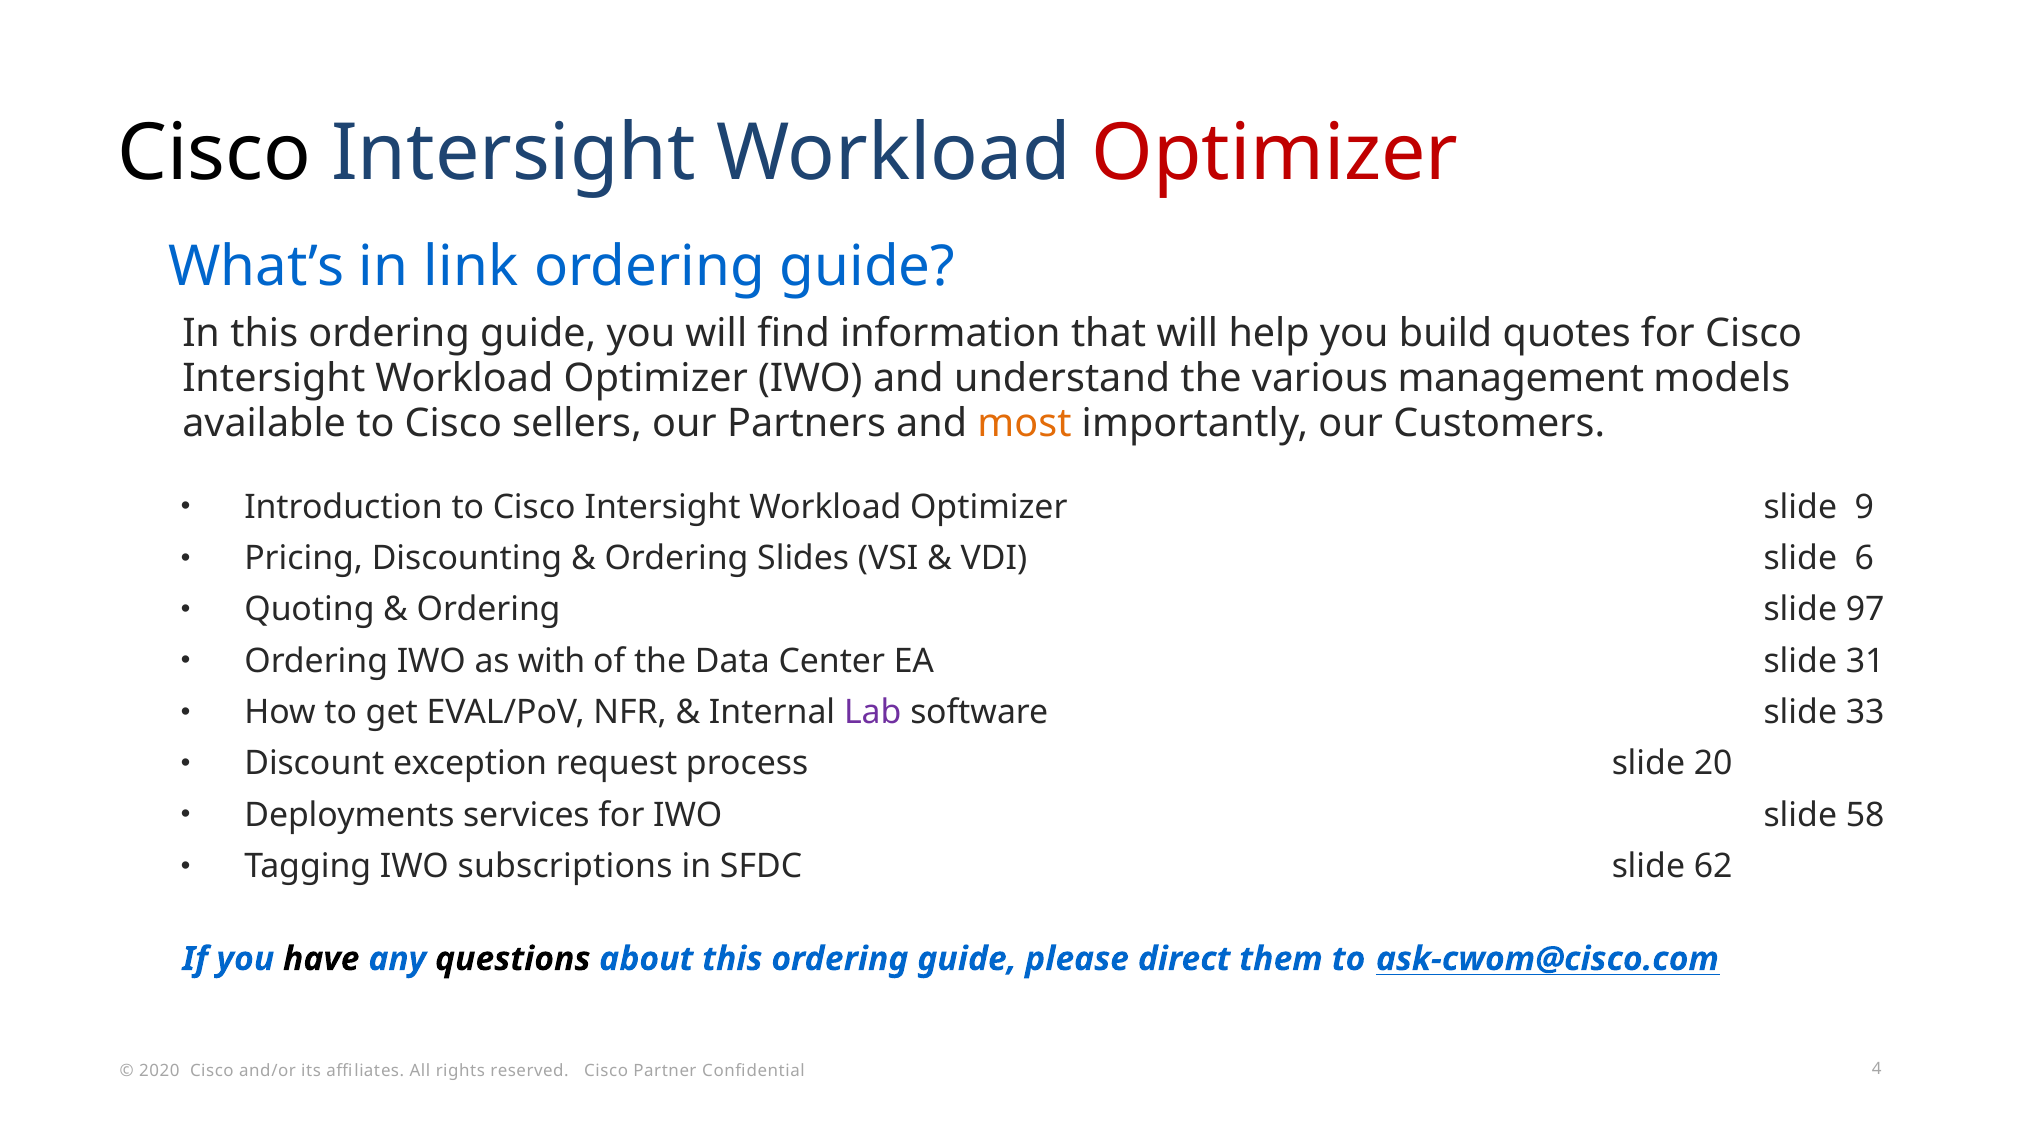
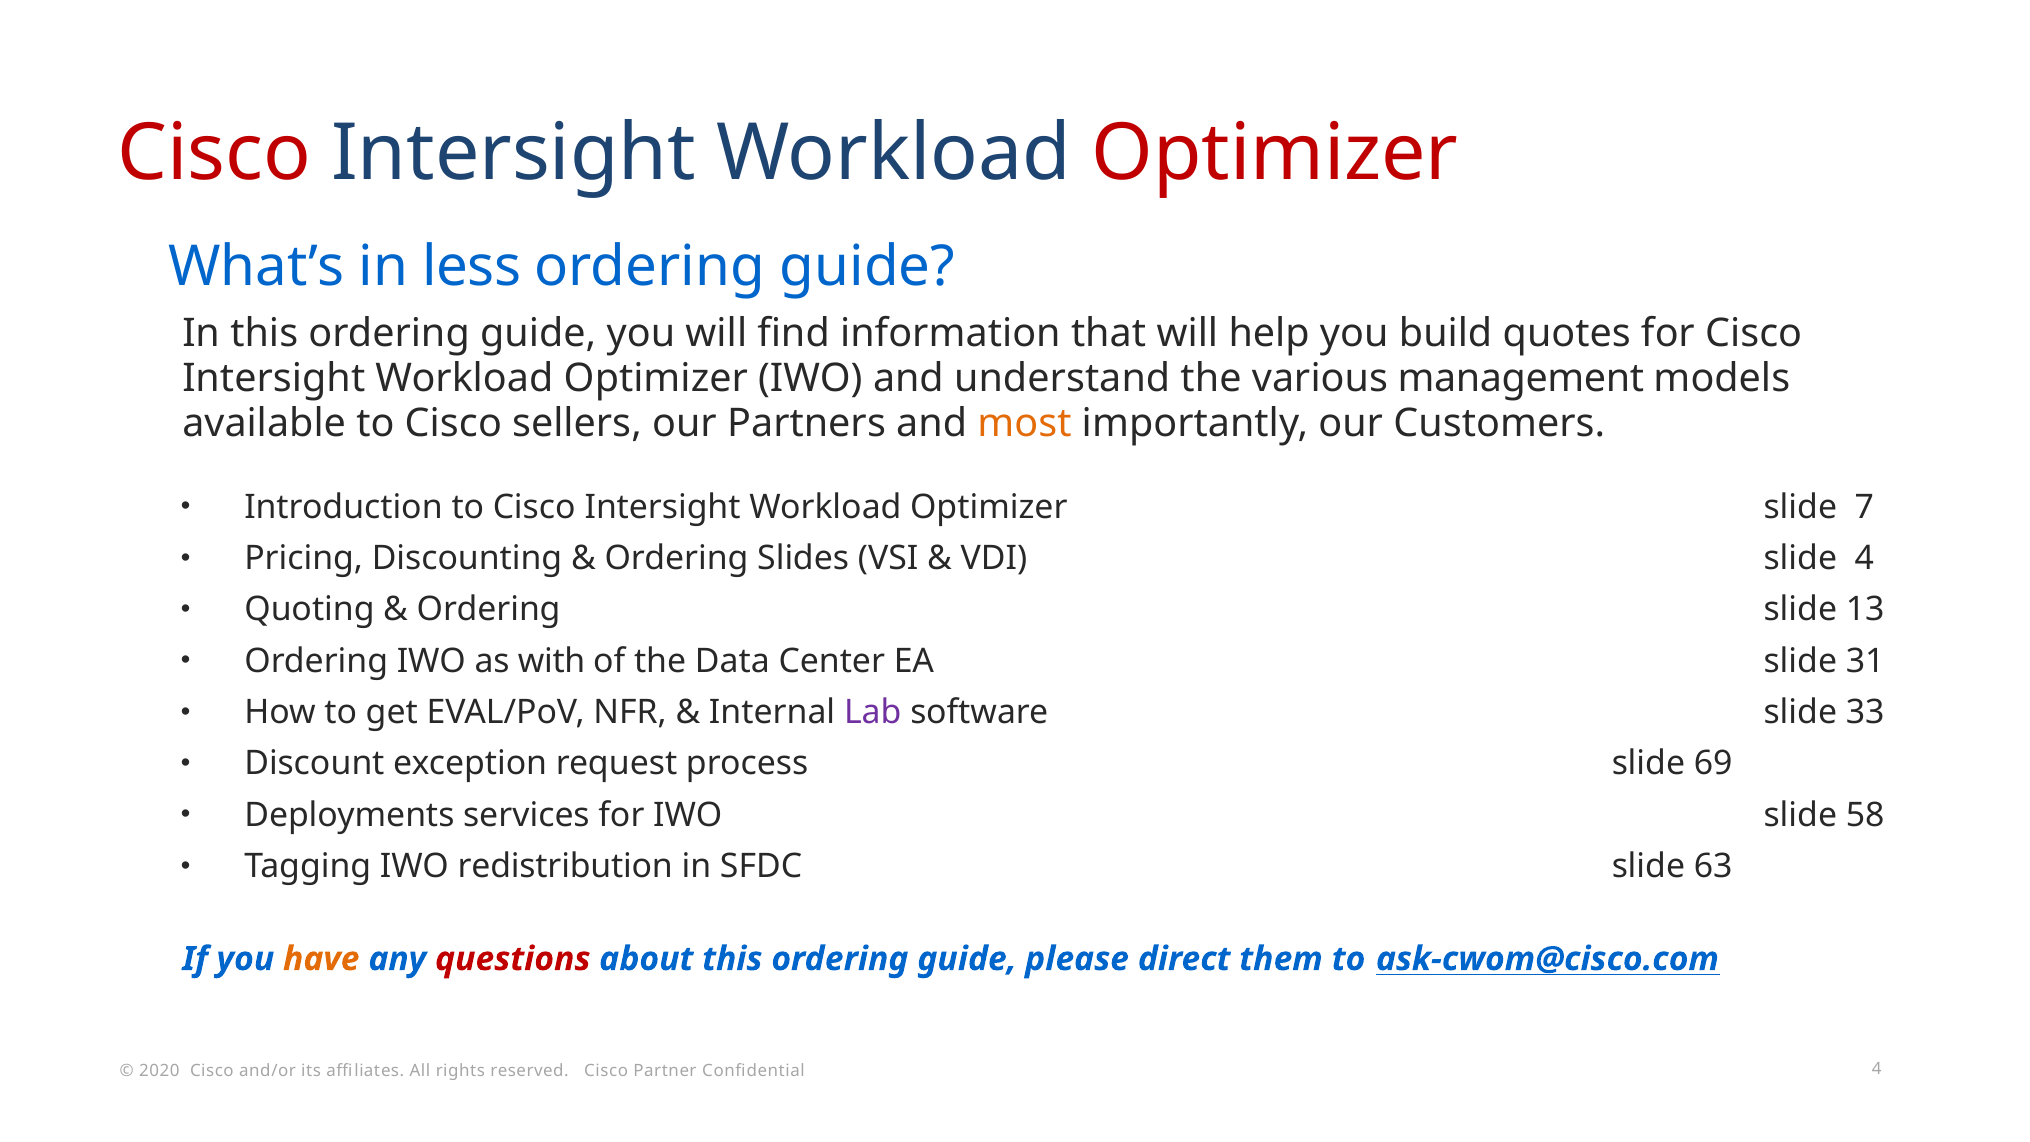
Cisco colour: black -> red (214, 154)
link: link -> less (472, 267)
9: 9 -> 7 (1864, 507)
slide 6: 6 -> 4 (1864, 558)
97: 97 -> 13 (1865, 610)
20: 20 -> 69 (1713, 764)
subscriptions: subscriptions -> redistribution (565, 866)
62: 62 -> 63 (1713, 866)
have colour: black -> orange (321, 959)
questions colour: black -> red (513, 959)
